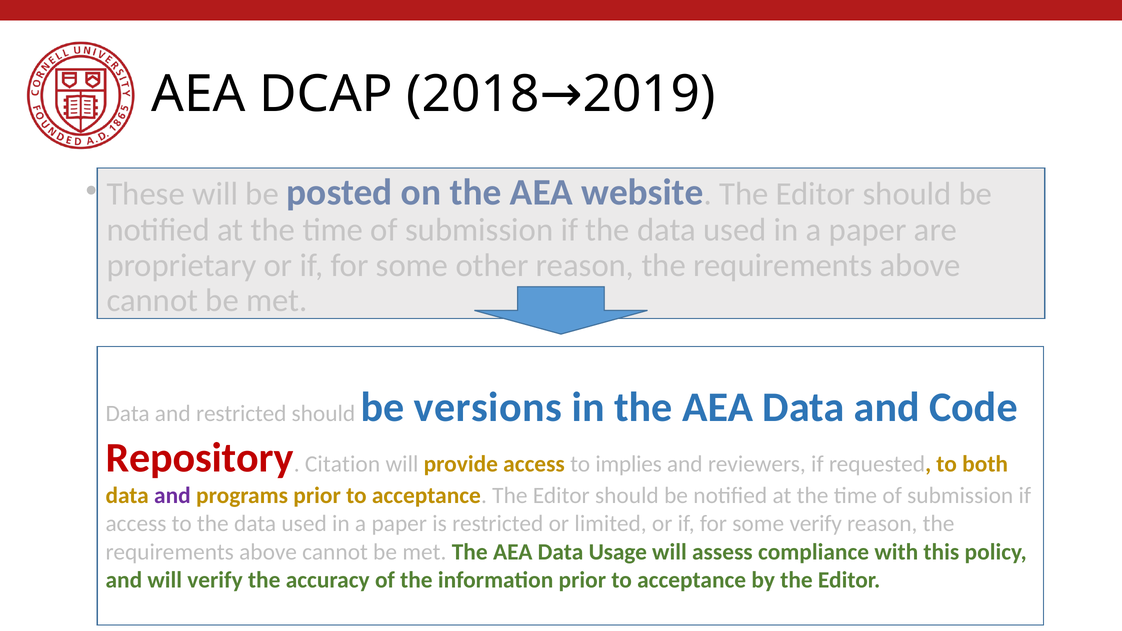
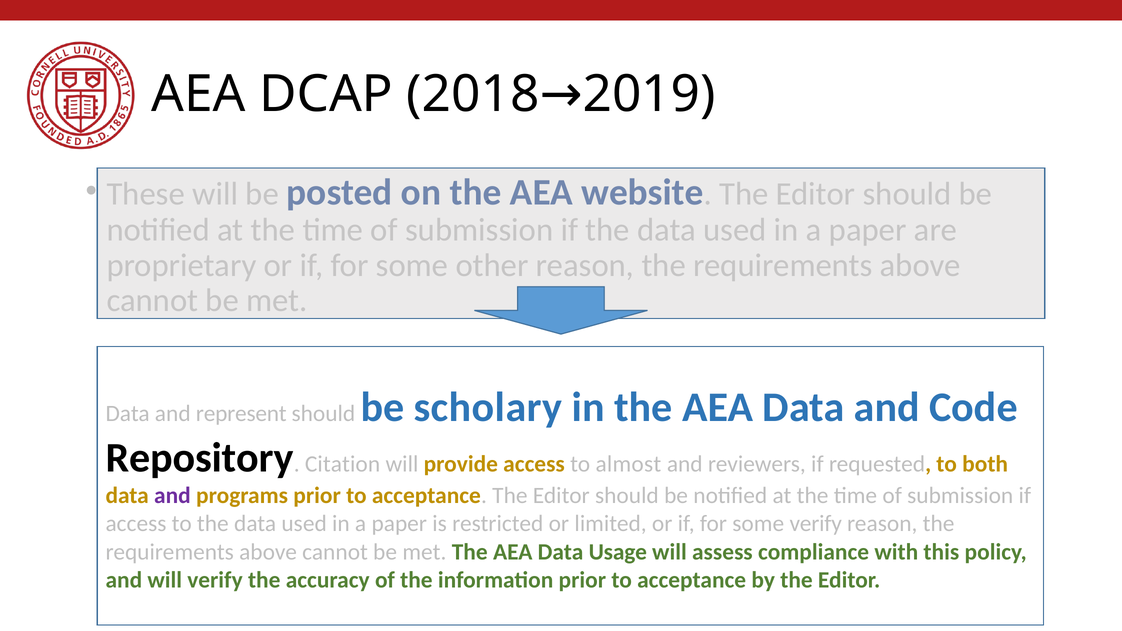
and restricted: restricted -> represent (241, 414)
versions: versions -> scholary (488, 407)
Repository colour: red -> black (200, 458)
implies: implies -> almost (628, 464)
